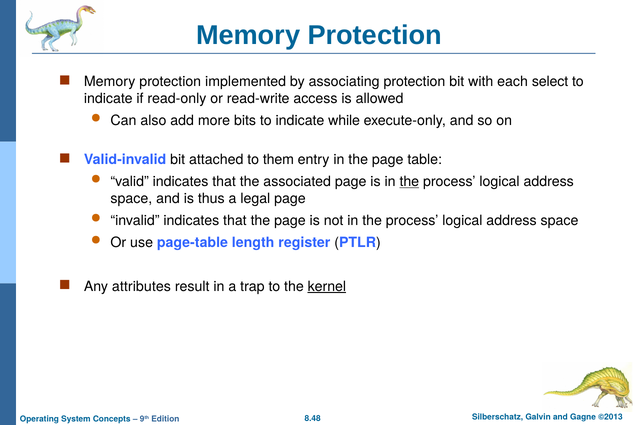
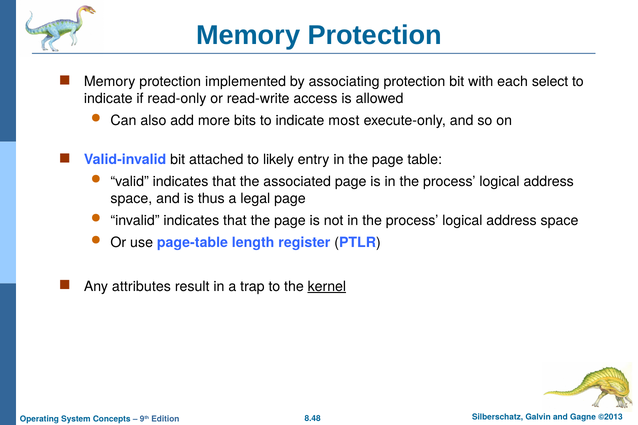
while: while -> most (344, 121)
them: them -> likely (278, 160)
the underline: present -> none (409, 182)
